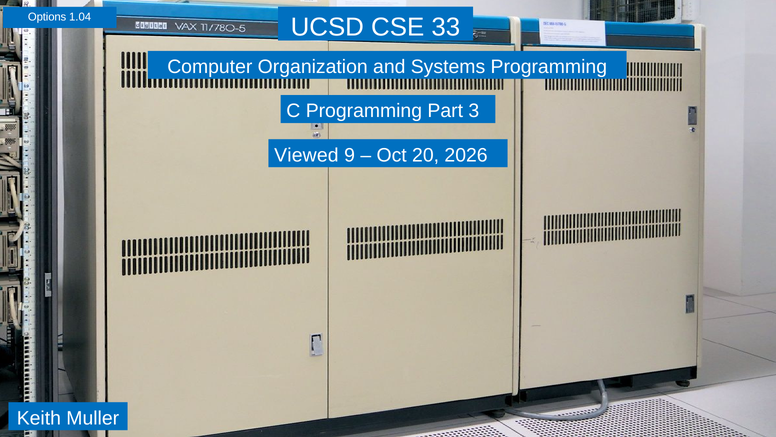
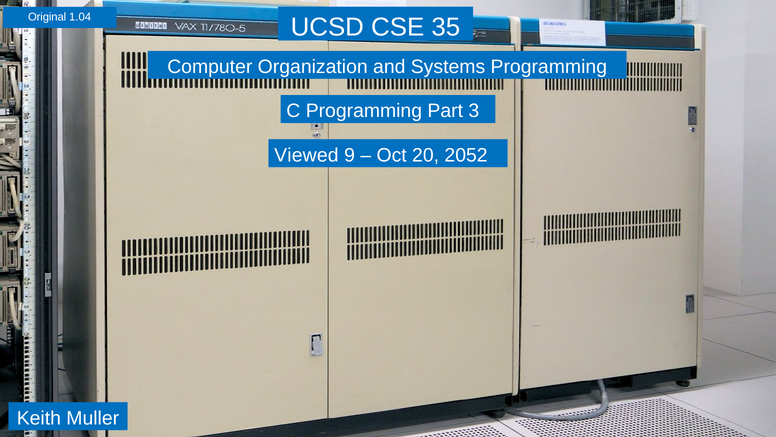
Options: Options -> Original (47, 17)
33: 33 -> 35 (446, 27)
2026: 2026 -> 2052 (466, 155)
